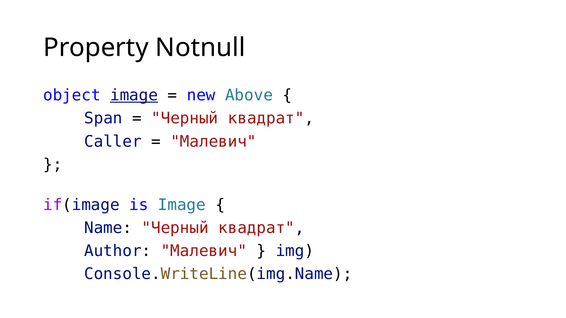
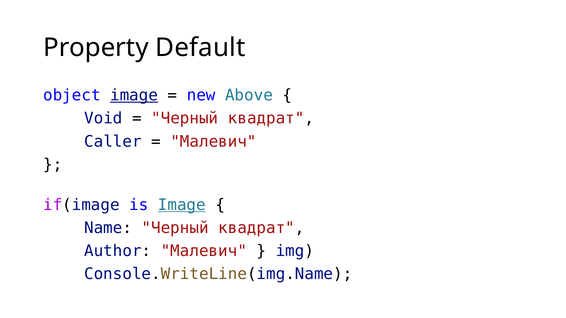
Notnull: Notnull -> Default (200, 48)
Span: Span -> Void (103, 119)
Image underline: none -> present (182, 205)
